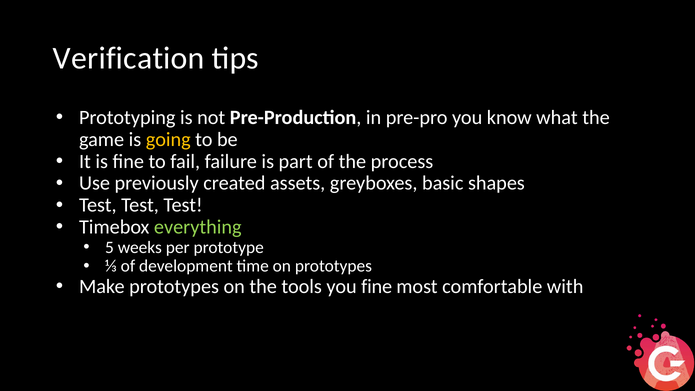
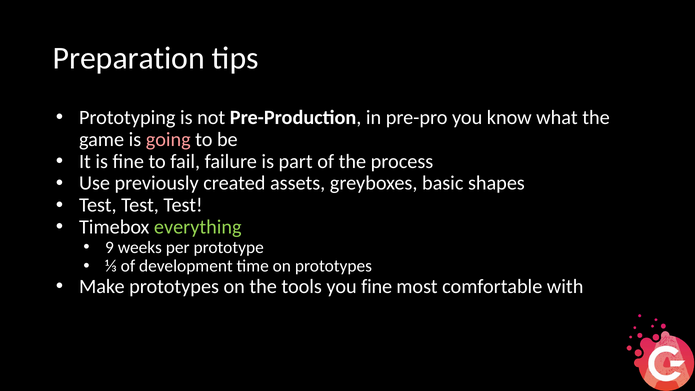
Verification: Verification -> Preparation (129, 58)
going colour: yellow -> pink (168, 139)
5: 5 -> 9 (110, 247)
